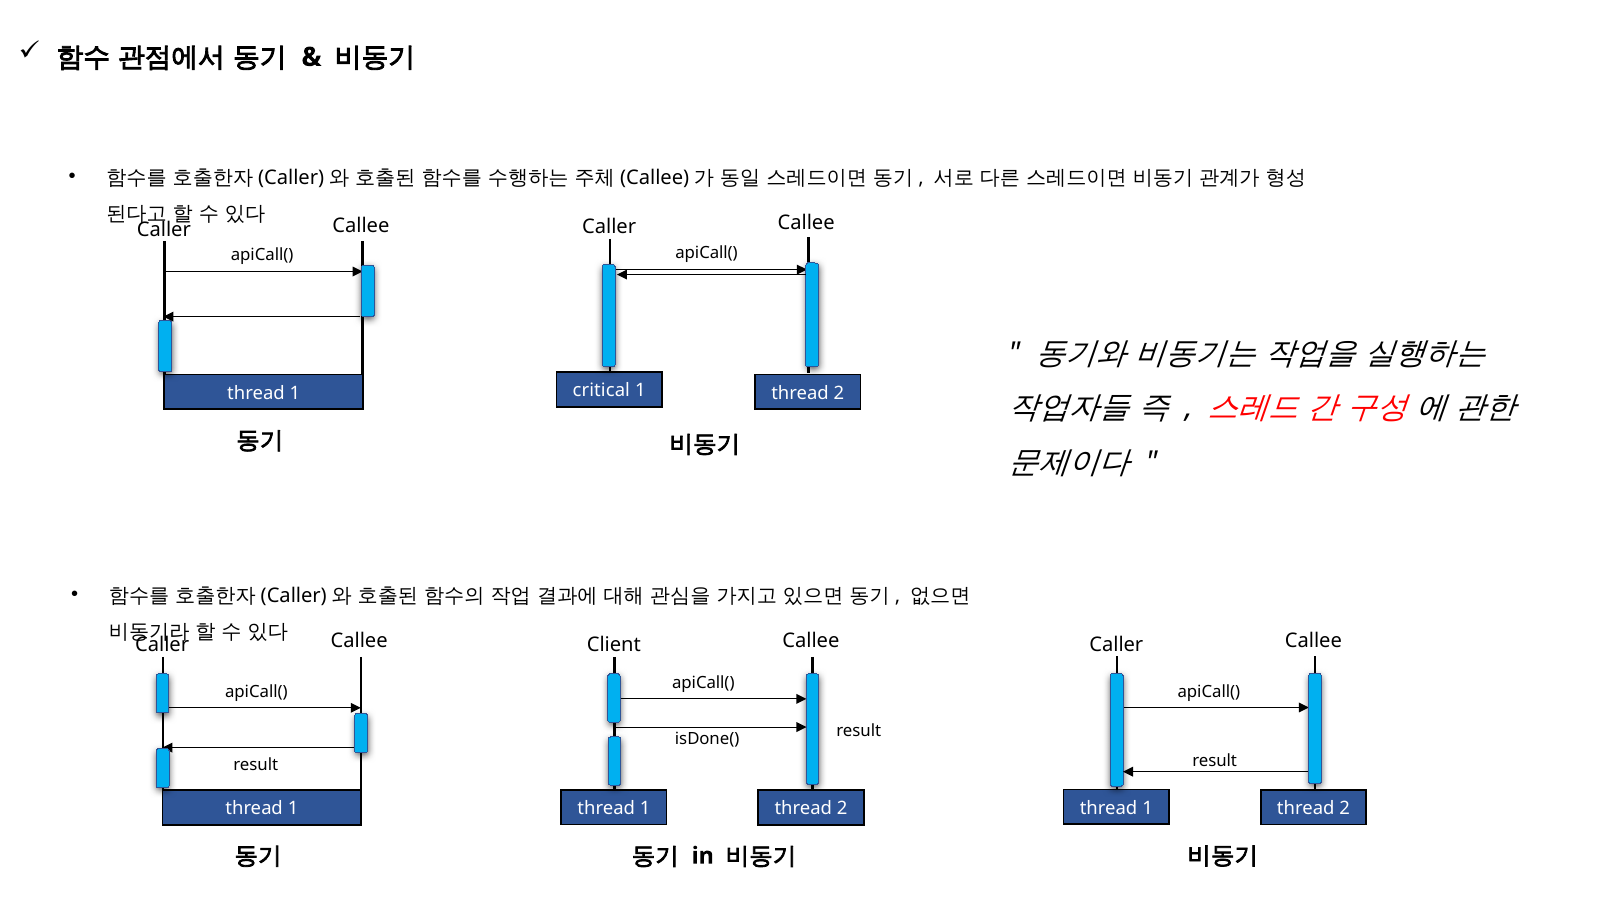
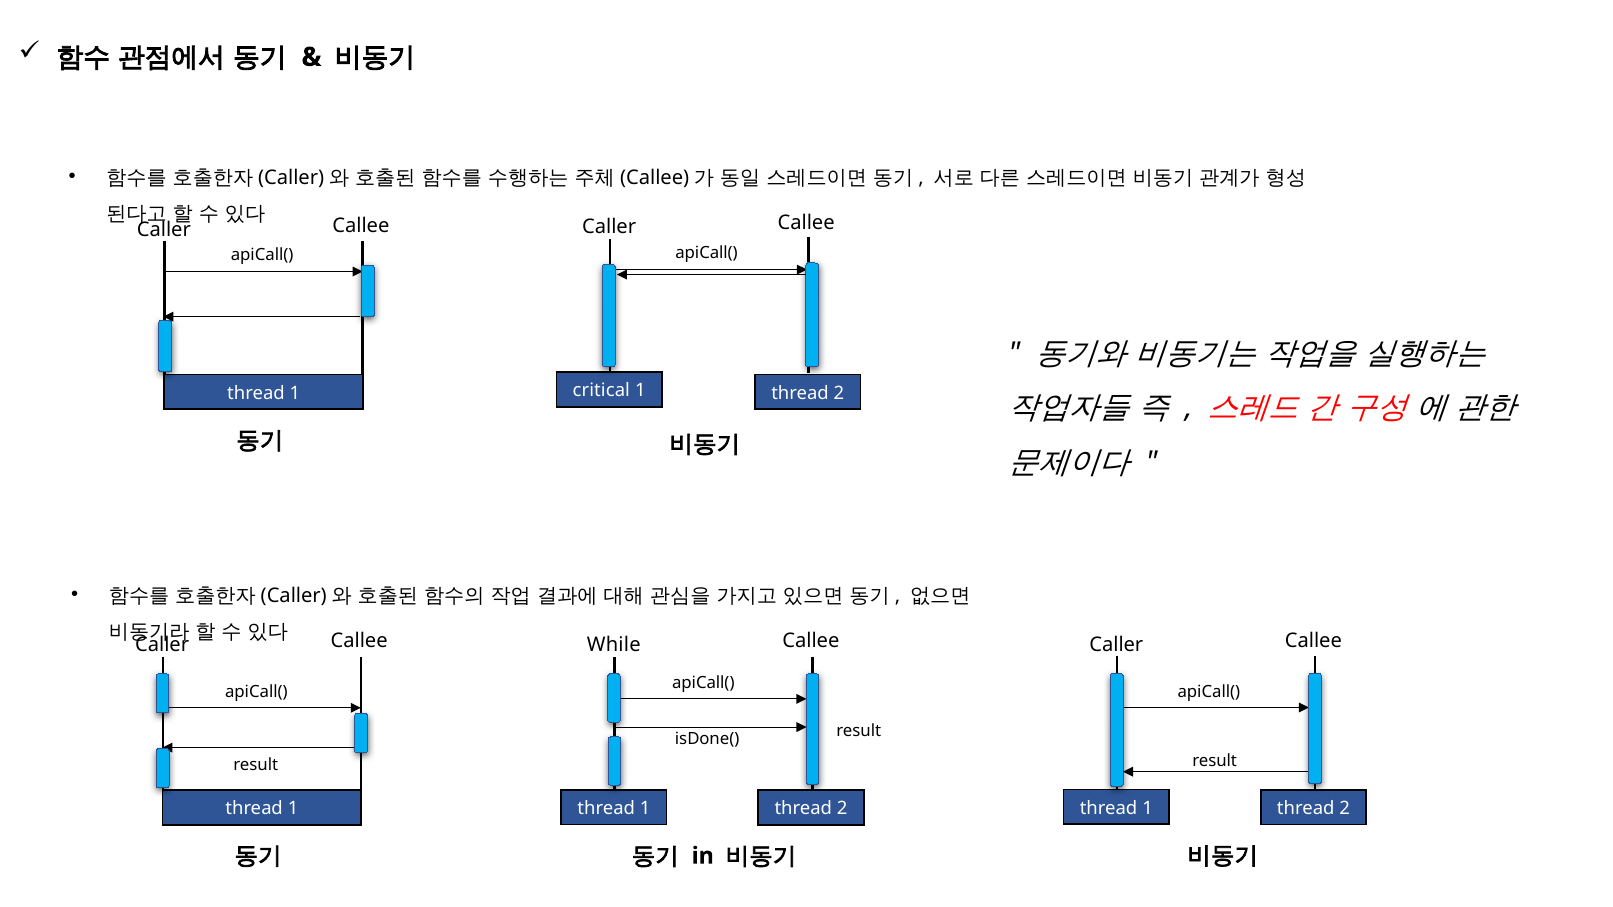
Client: Client -> While (614, 645)
